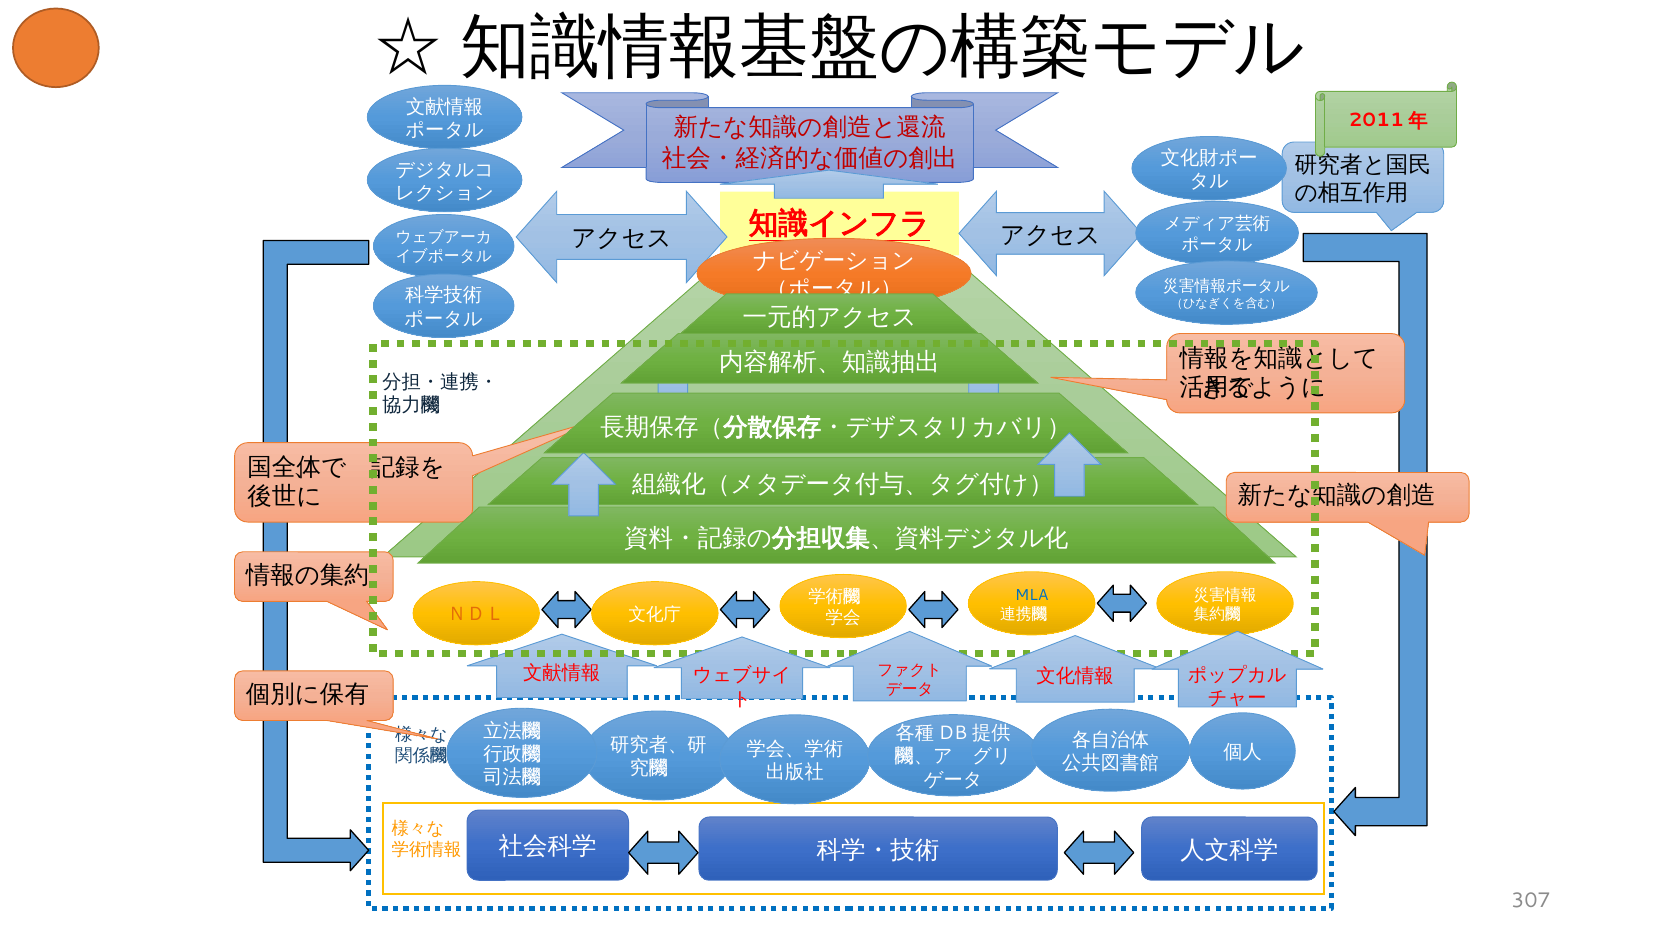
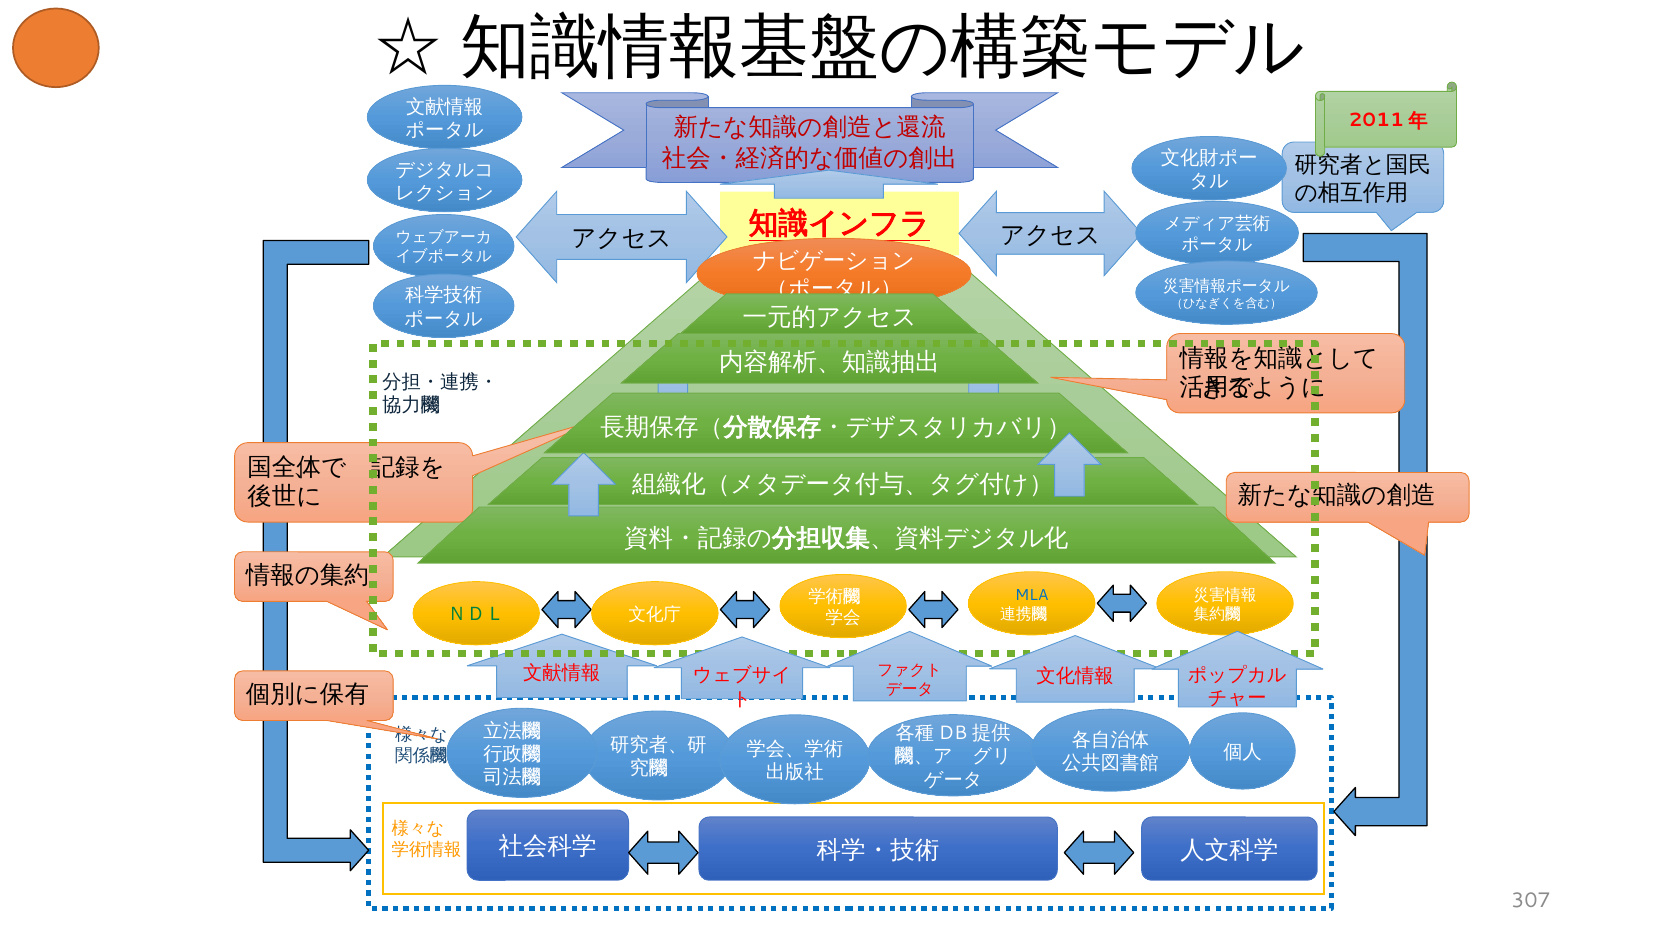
ＮＤＬ colour: orange -> green (476, 614)
